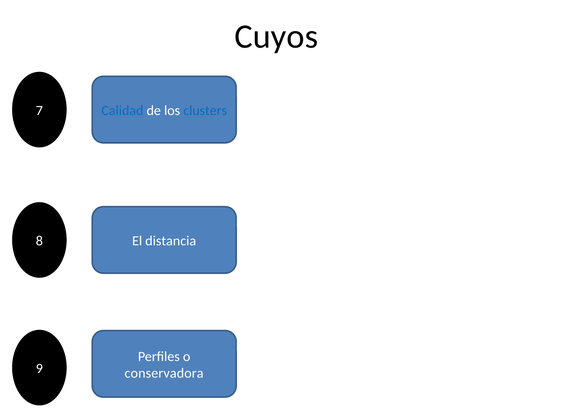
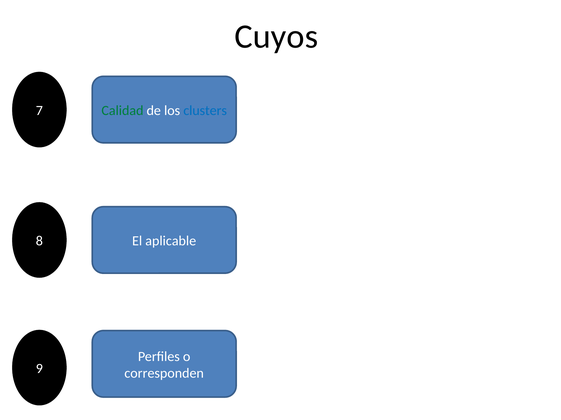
Calidad colour: blue -> green (122, 111)
distancia: distancia -> aplicable (171, 241)
conservadora: conservadora -> corresponden (164, 374)
